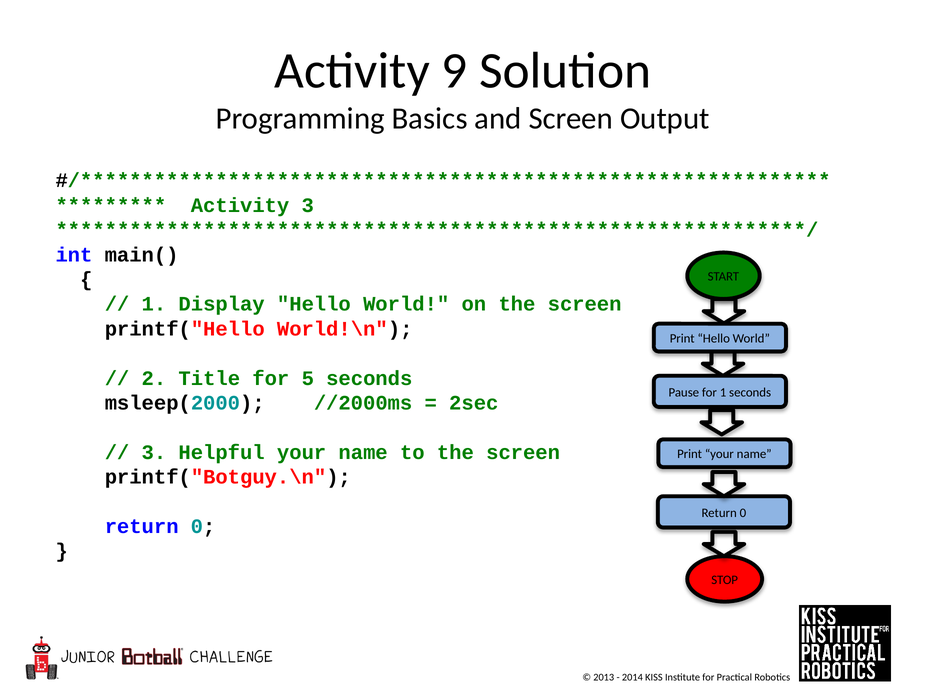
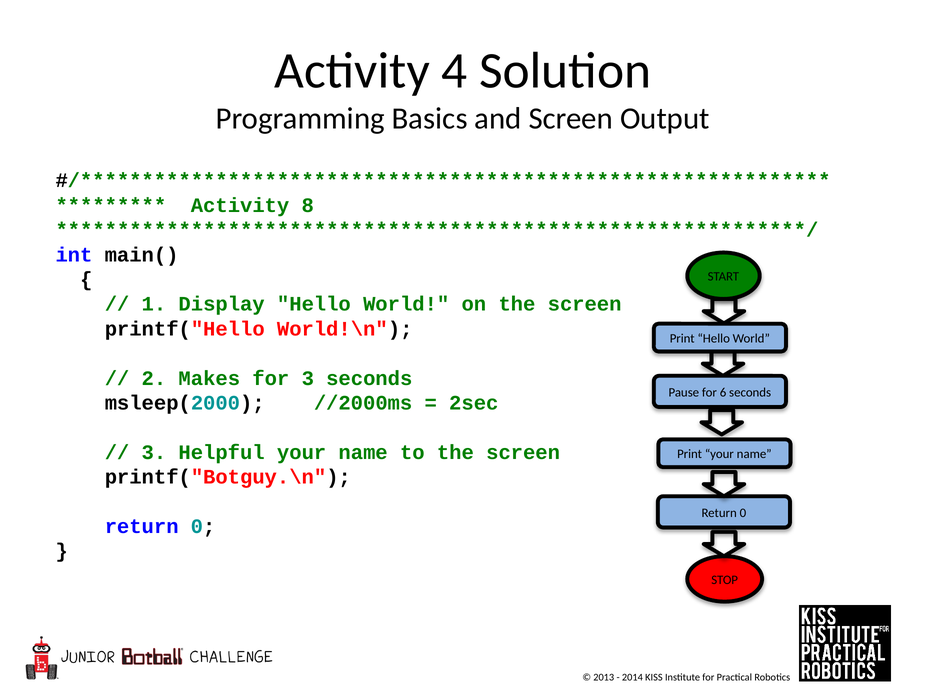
9: 9 -> 4 (454, 71)
Activity 3: 3 -> 8 (308, 205)
Title: Title -> Makes (209, 378)
for 5: 5 -> 3 (308, 378)
for 1: 1 -> 6 (723, 392)
